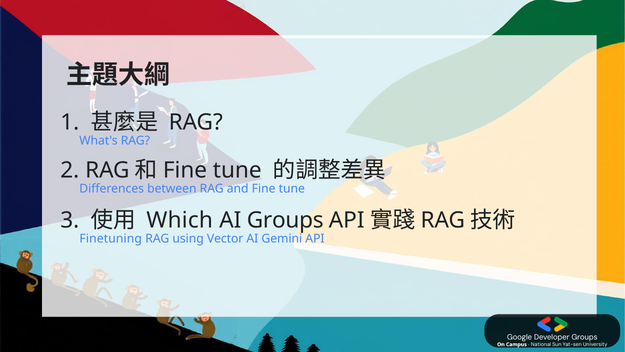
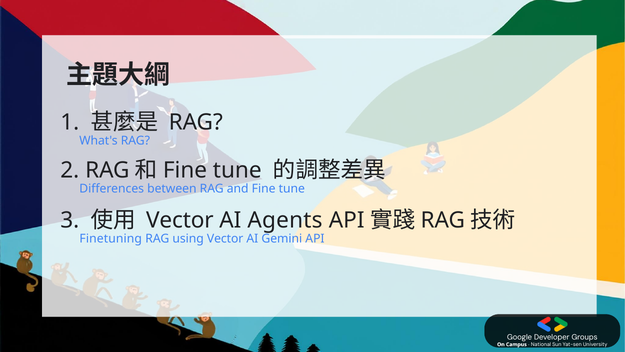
Which: Which -> Vector (180, 220)
AI Groups: Groups -> Agents (285, 220)
